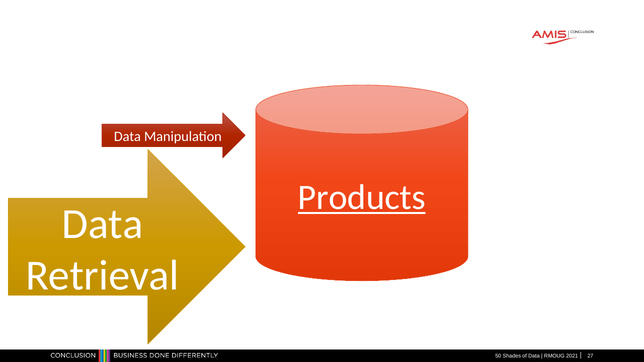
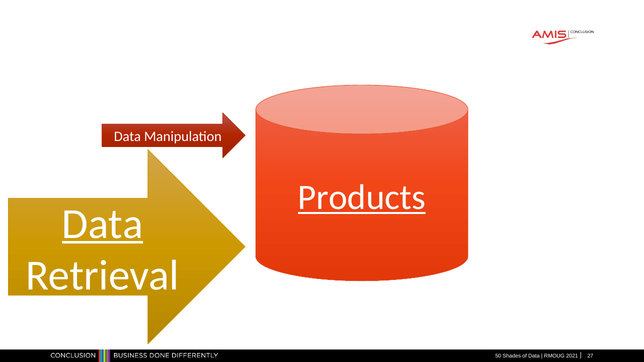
Data underline: none -> present (103, 224)
